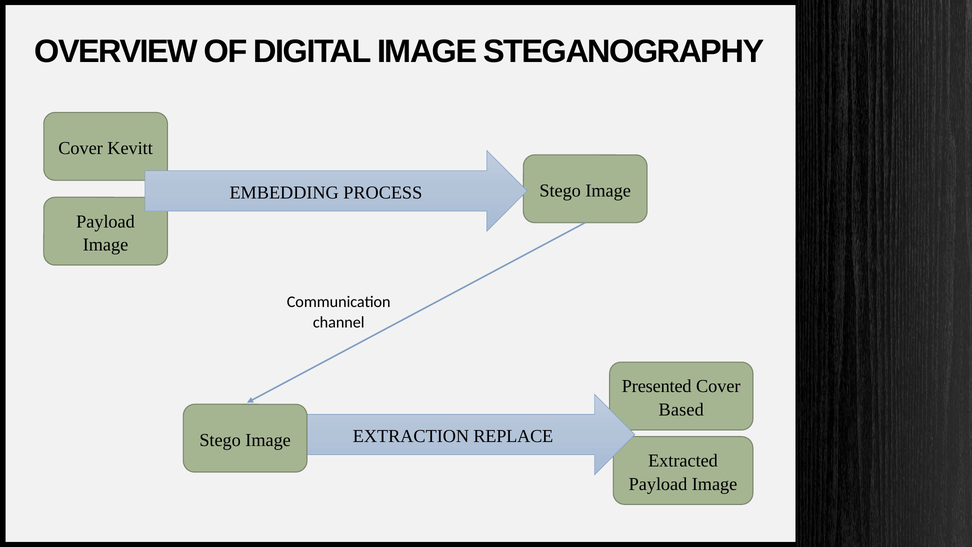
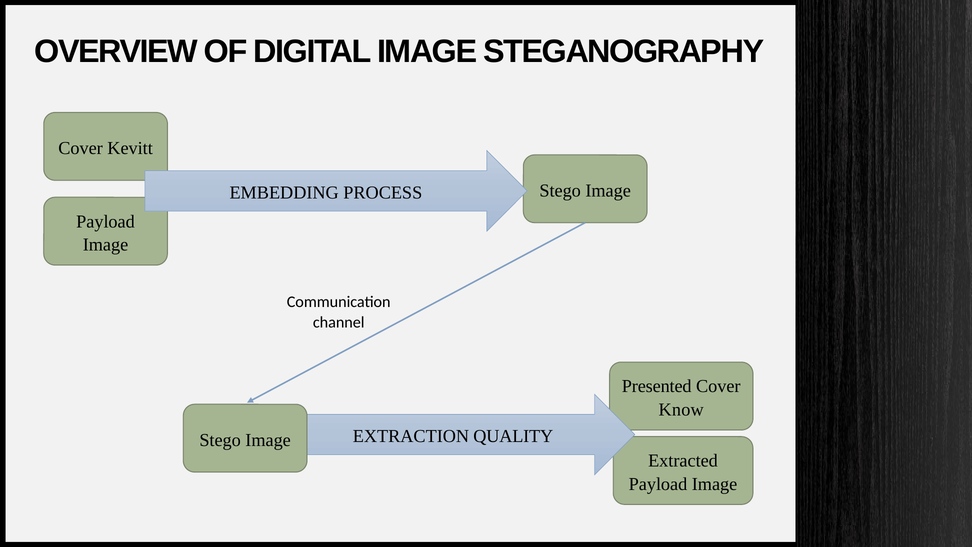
Based: Based -> Know (681, 409)
REPLACE: REPLACE -> QUALITY (513, 436)
